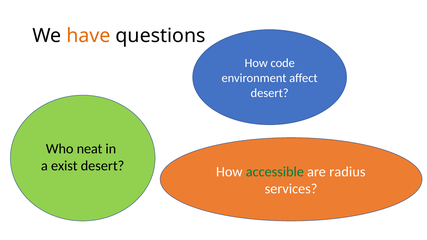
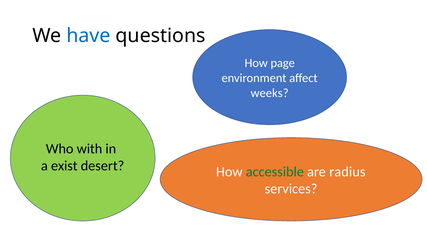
have colour: orange -> blue (88, 36)
code: code -> page (283, 63)
desert: desert -> weeks (270, 93)
neat: neat -> with (89, 149)
